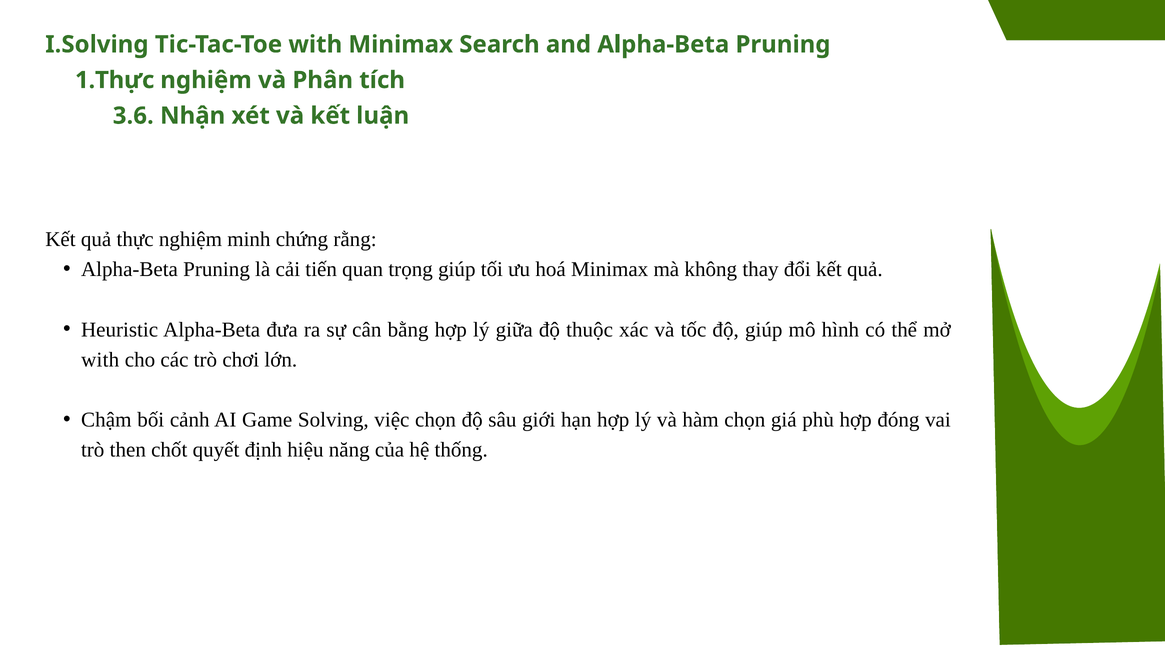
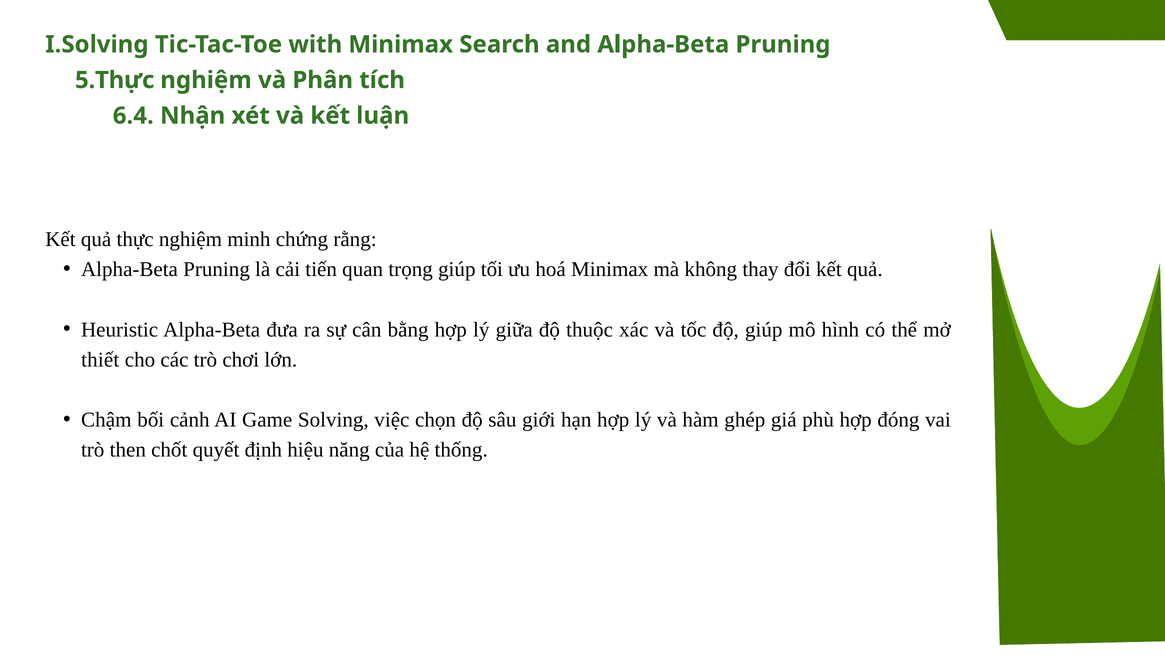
1.Thực: 1.Thực -> 5.Thực (115, 80)
3.6: 3.6 -> 6.4 (133, 116)
with: with -> thiết (100, 360)
hàm chọn: chọn -> ghép (745, 420)
